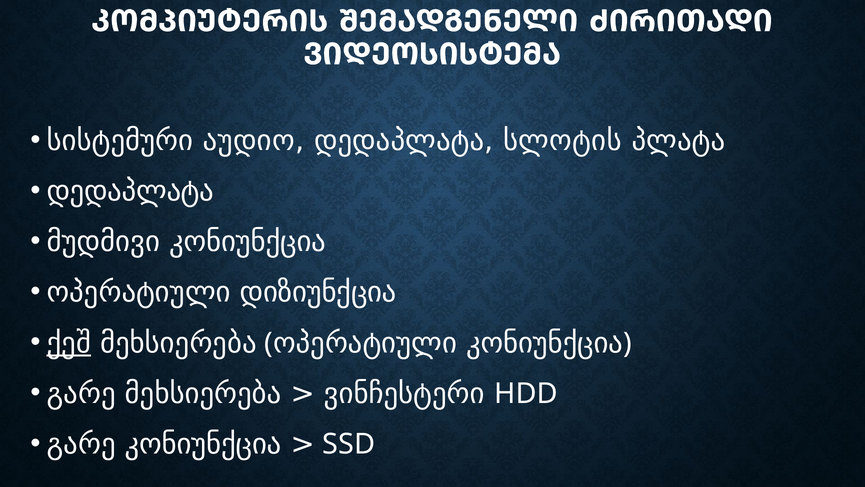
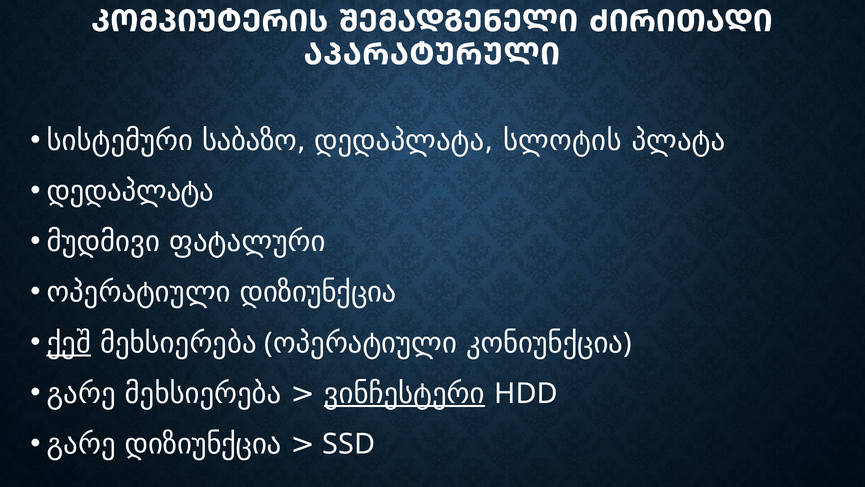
ᲕᲘᲓᲔᲝᲡᲘᲡᲢᲔᲛᲐ: ᲕᲘᲓᲔᲝᲡᲘᲡᲢᲔᲛᲐ -> ᲐᲞᲐᲠᲐᲢᲣᲠᲣᲚᲘ (432, 54)
აუდიო: აუდიო -> საბაზო (254, 141)
მუდმივი კონიუნქცია: კონიუნქცია -> ფატალური (248, 242)
ვინჩესტერი underline: none -> present (404, 393)
გარე კონიუნქცია: კონიუნქცია -> დიზიუნქცია (203, 444)
